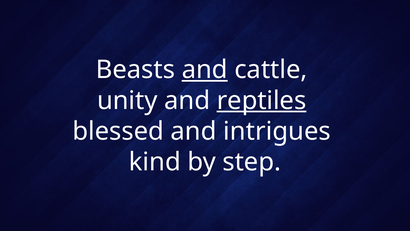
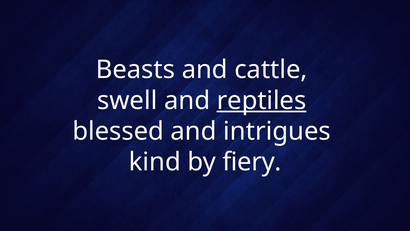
and underline: present -> none (205, 70)
unity: unity -> swell (127, 100)
step: step -> fiery (252, 162)
